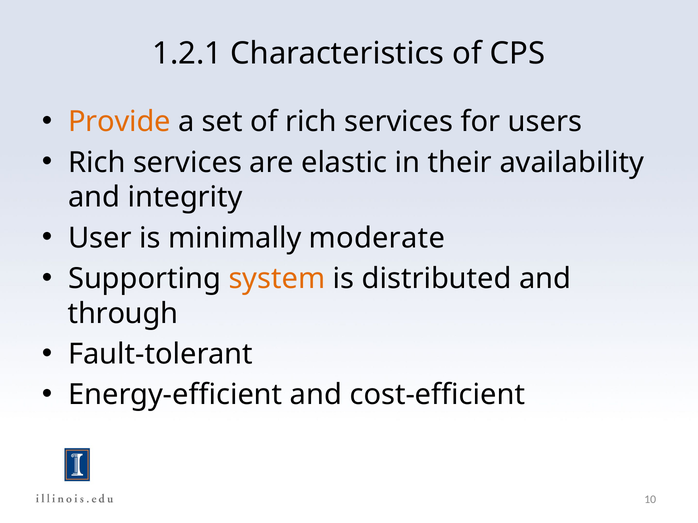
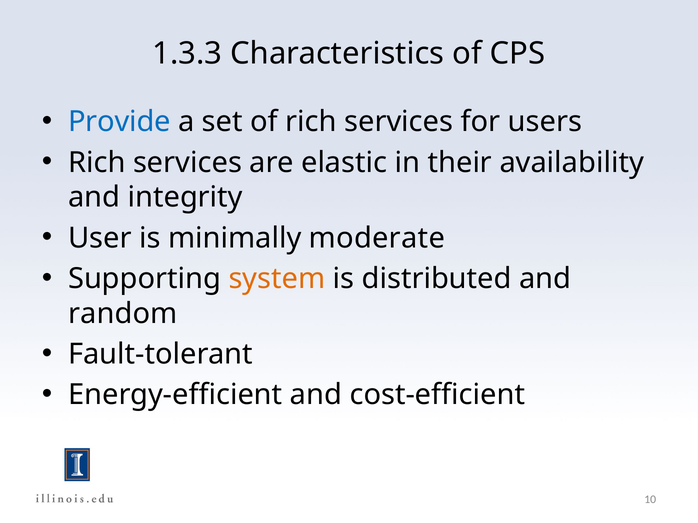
1.2.1: 1.2.1 -> 1.3.3 (187, 53)
Provide colour: orange -> blue (119, 122)
through: through -> random (123, 314)
